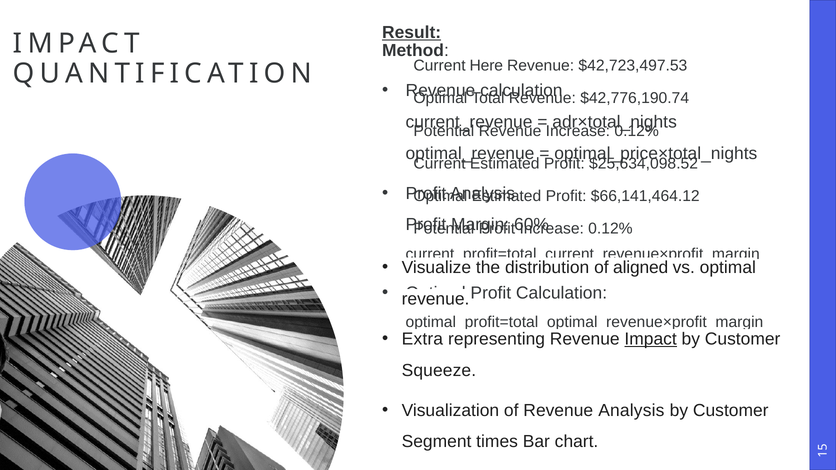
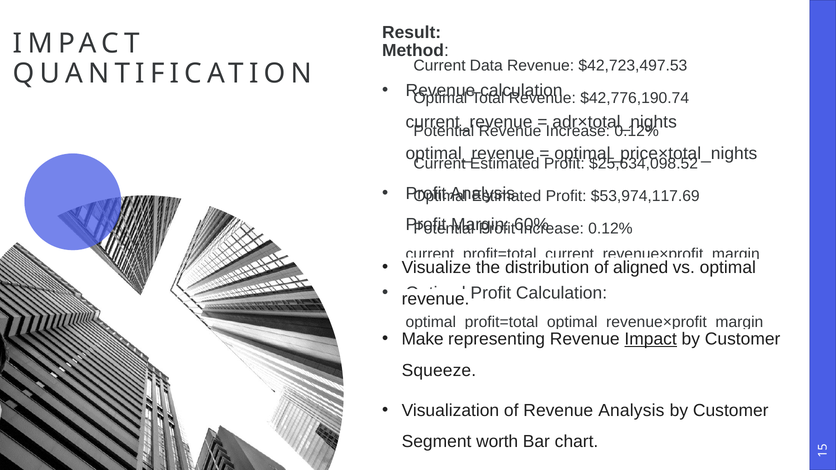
Result underline: present -> none (412, 32)
Here: Here -> Data (486, 66)
$66,141,464.12: $66,141,464.12 -> $53,974,117.69 (645, 196)
Extra: Extra -> Make (423, 339)
times: times -> worth (497, 442)
